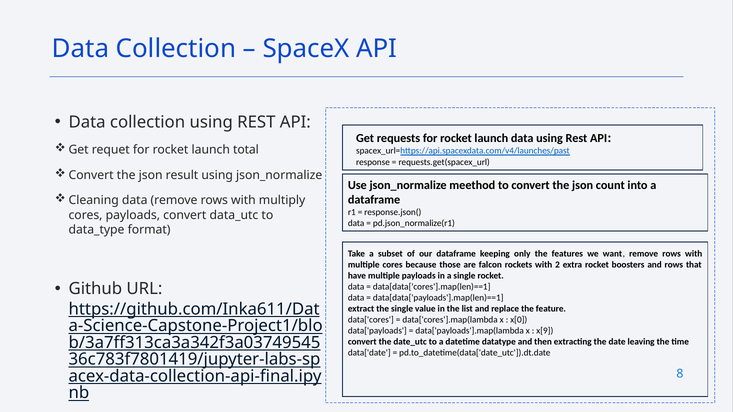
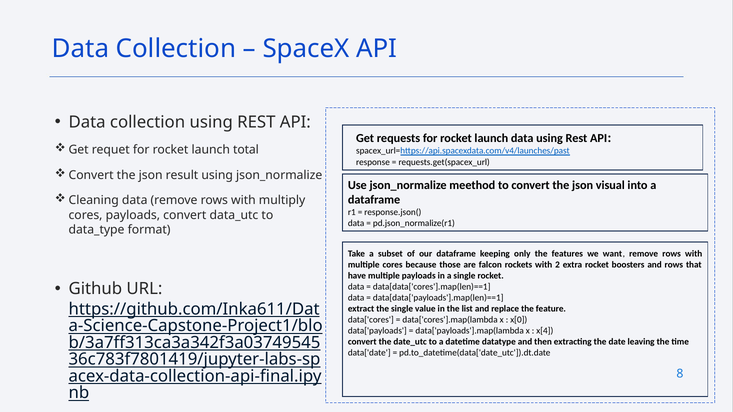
count: count -> visual (610, 185)
x[9: x[9 -> x[4 (545, 331)
